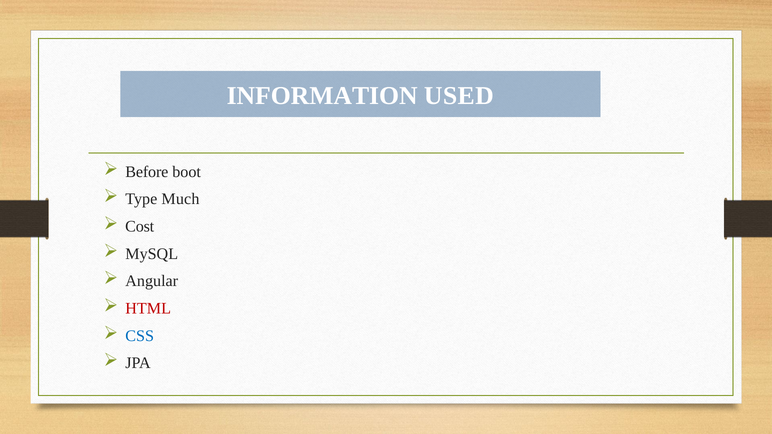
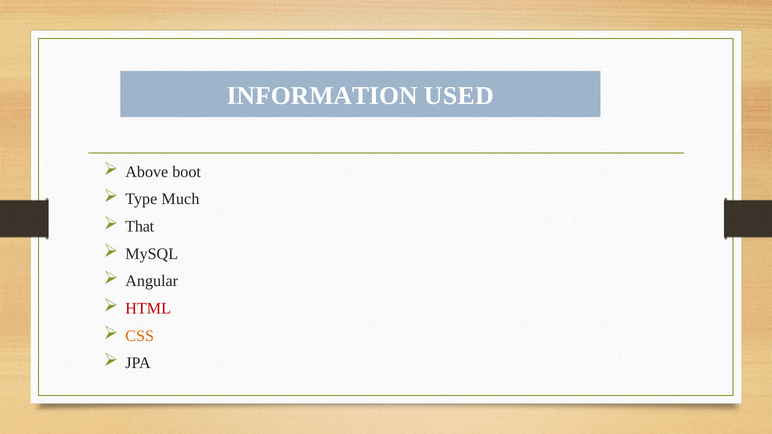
Before: Before -> Above (147, 172)
Cost: Cost -> That (140, 227)
CSS colour: blue -> orange (140, 336)
